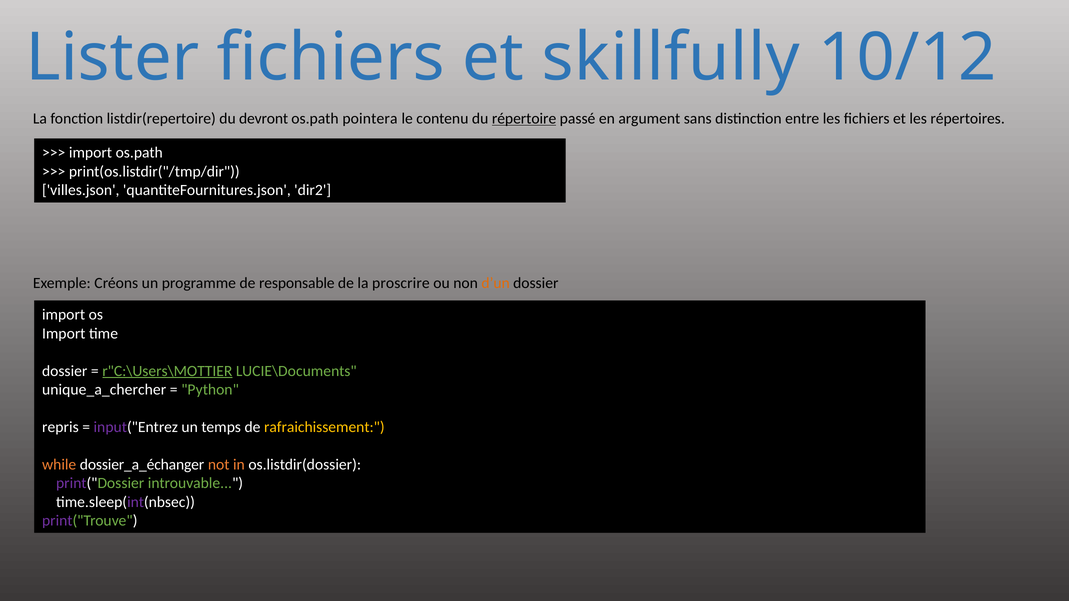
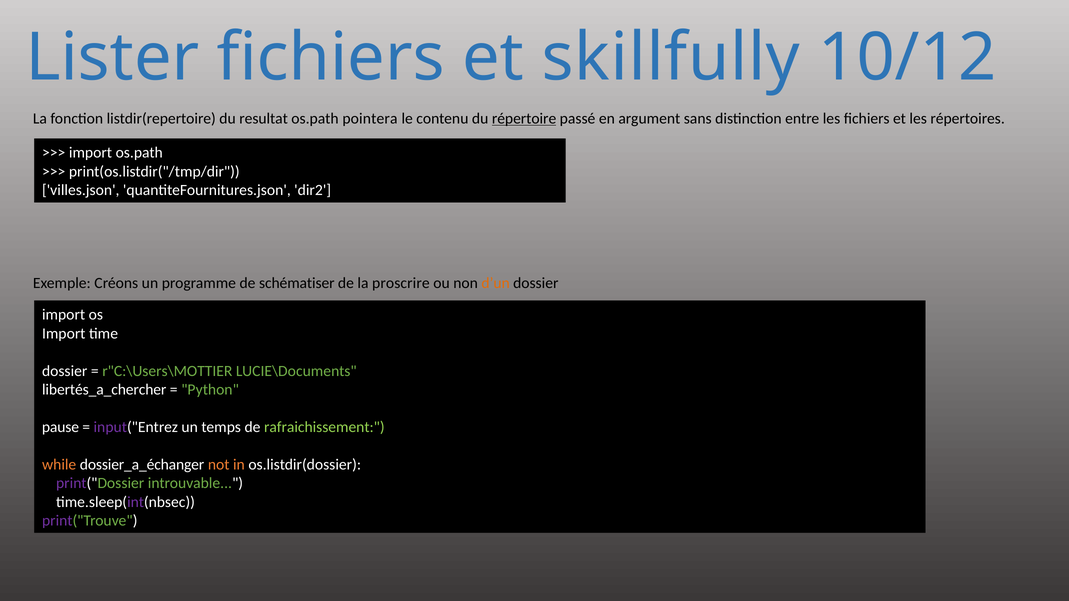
devront: devront -> resultat (264, 119)
responsable: responsable -> schématiser (297, 283)
r"C:\Users\MOTTIER underline: present -> none (167, 371)
unique_a_chercher: unique_a_chercher -> libertés_a_chercher (104, 390)
repris: repris -> pause (60, 427)
rafraichissement colour: yellow -> light green (324, 427)
